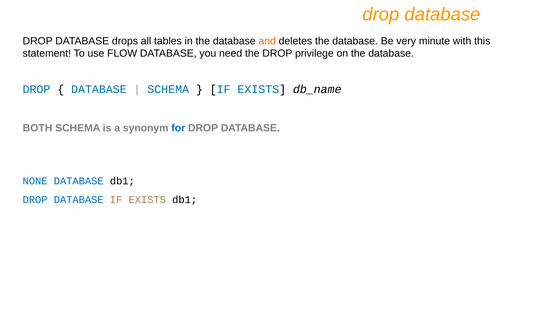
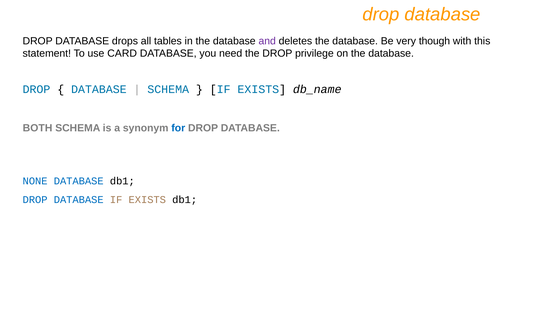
and colour: orange -> purple (267, 41)
minute: minute -> though (434, 41)
FLOW: FLOW -> CARD (122, 53)
